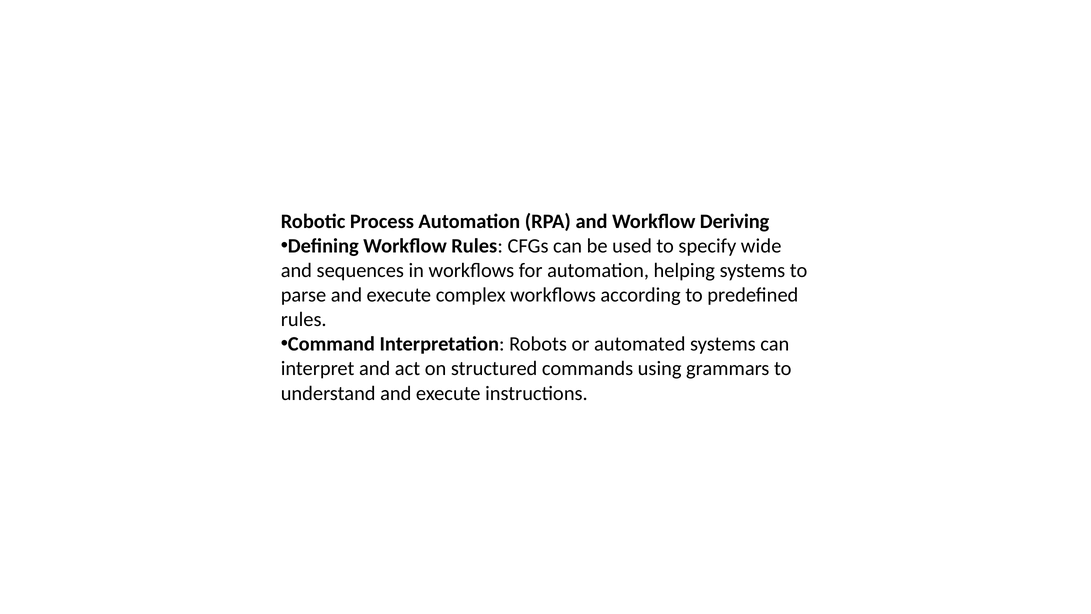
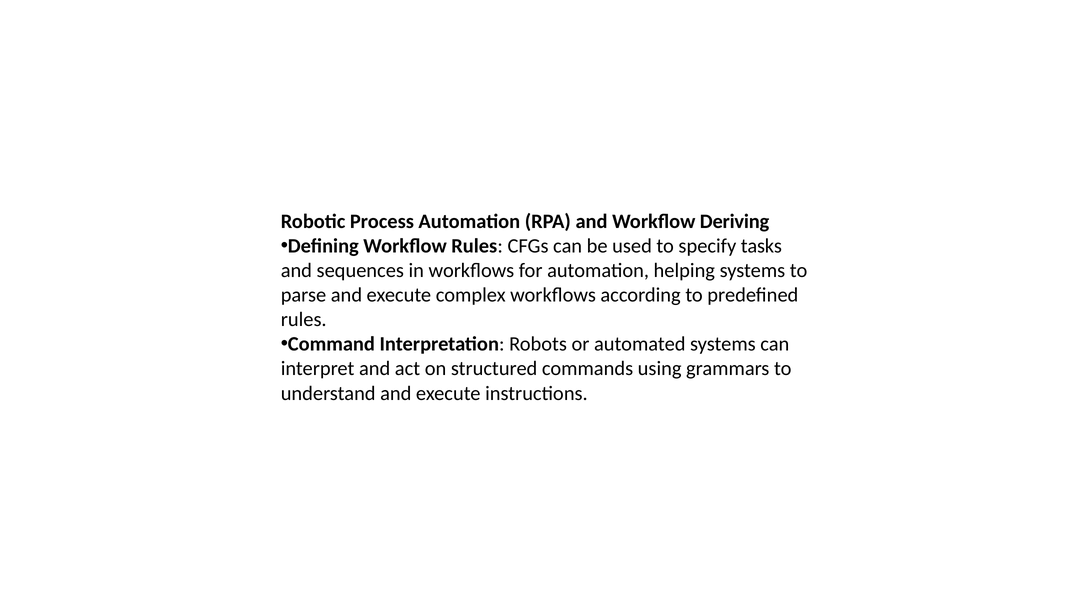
wide: wide -> tasks (761, 246)
